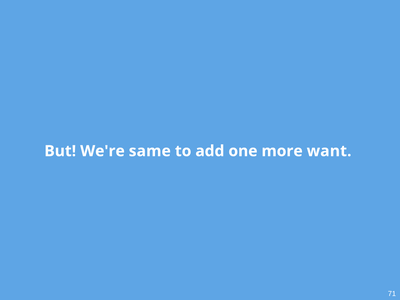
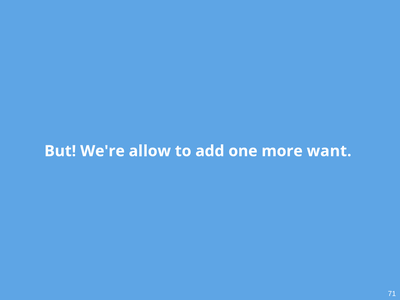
same: same -> allow (150, 151)
